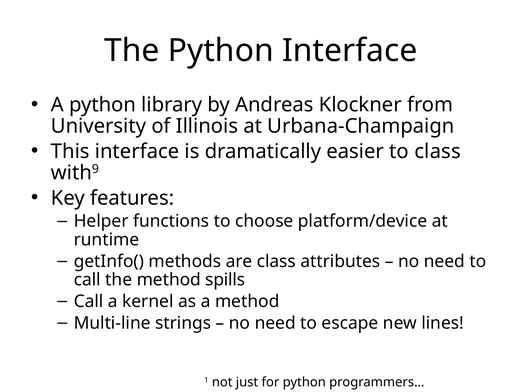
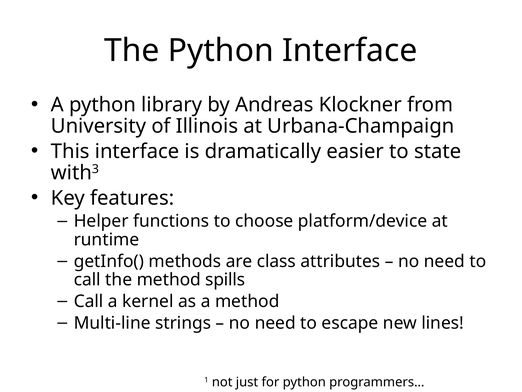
to class: class -> state (438, 151)
9: 9 -> 3 (95, 169)
